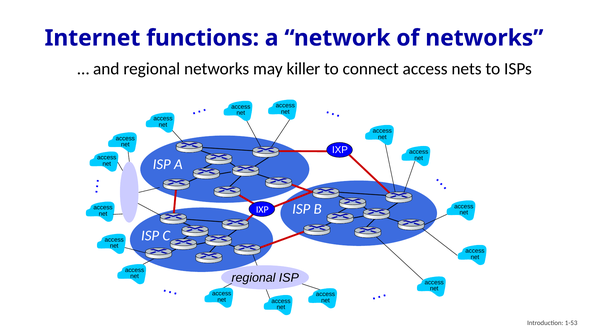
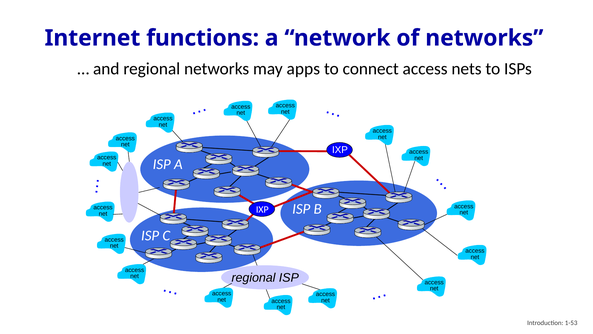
killer: killer -> apps (303, 69)
